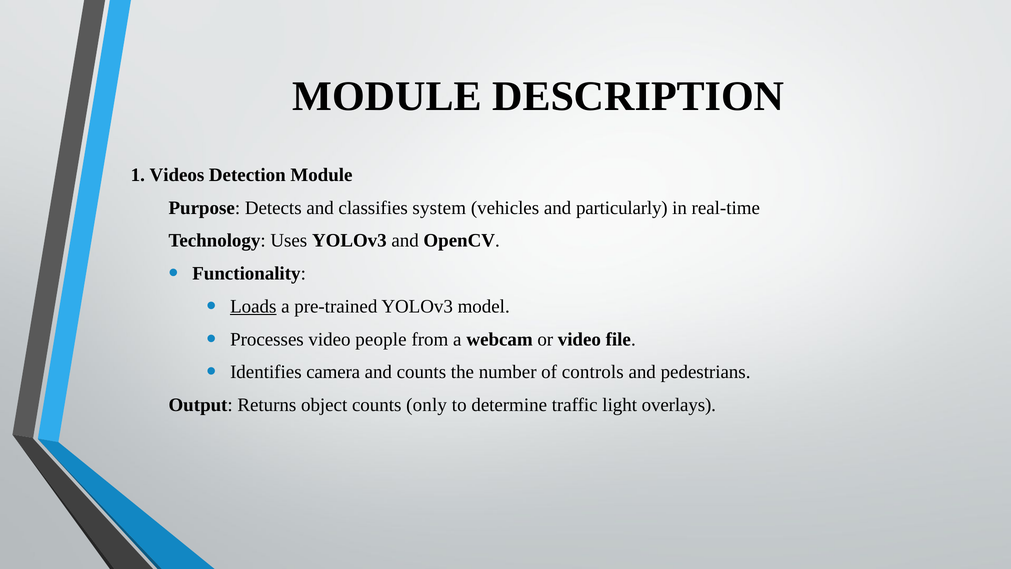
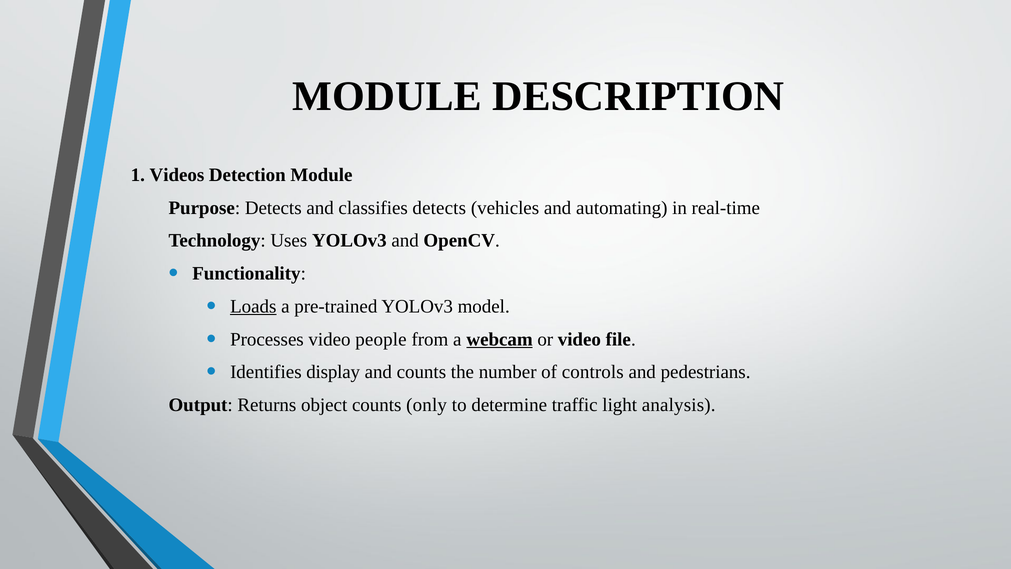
classifies system: system -> detects (439, 208)
particularly: particularly -> automating (622, 208)
webcam underline: none -> present (500, 339)
camera: camera -> display (333, 372)
overlays: overlays -> analysis (679, 405)
